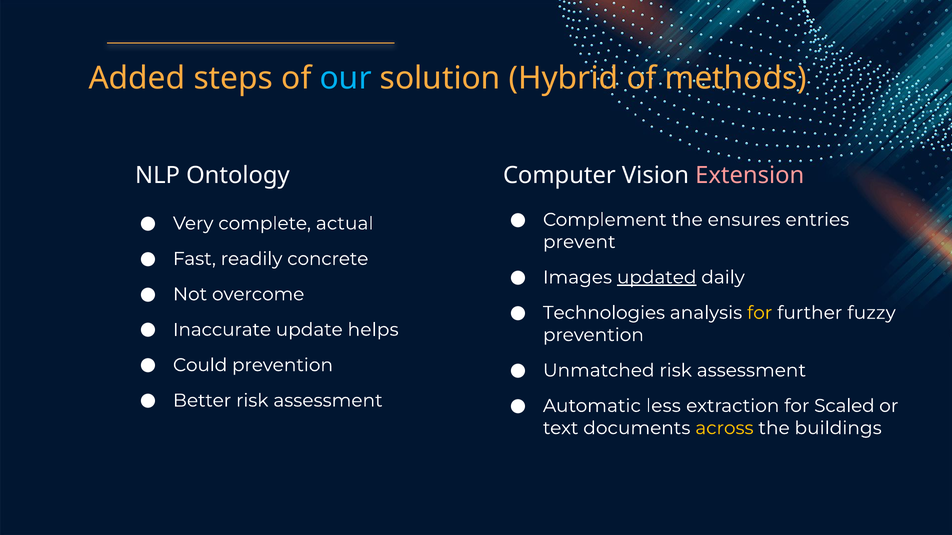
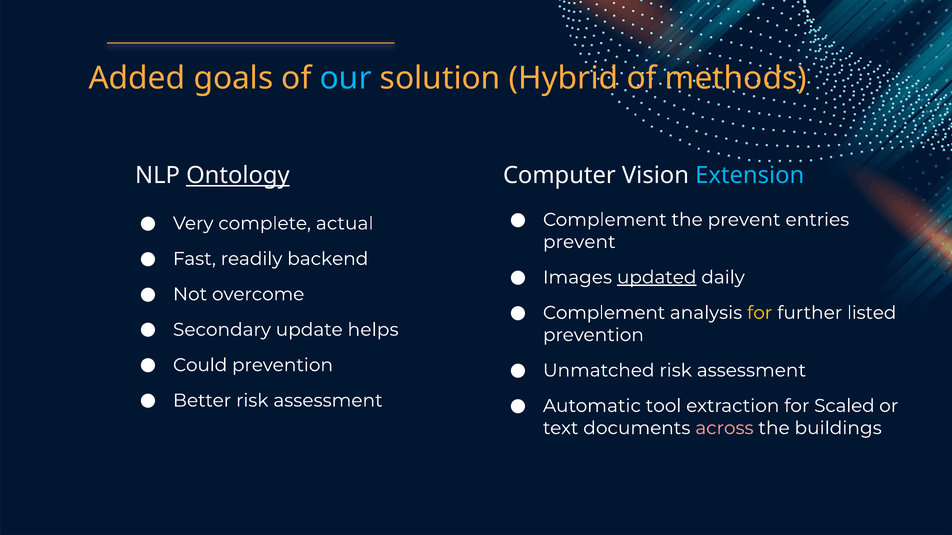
steps: steps -> goals (233, 78)
Ontology underline: none -> present (238, 176)
Extension colour: pink -> light blue (750, 176)
the ensures: ensures -> prevent (744, 220)
concrete: concrete -> backend (328, 259)
Technologies: Technologies -> Complement (604, 313)
fuzzy: fuzzy -> listed (872, 313)
Inaccurate: Inaccurate -> Secondary (222, 330)
less: less -> tool (664, 406)
across colour: yellow -> pink (724, 428)
